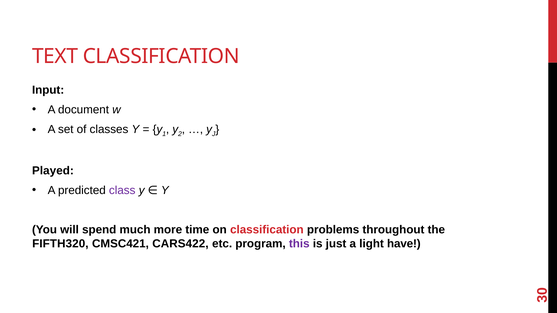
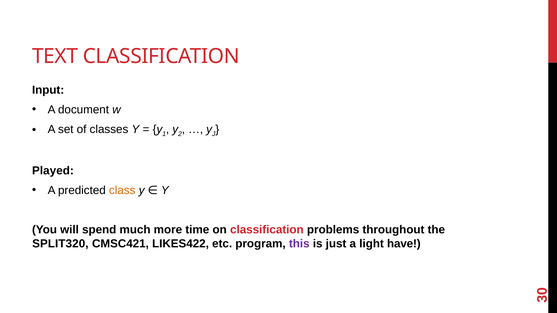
class colour: purple -> orange (122, 191)
FIFTH320: FIFTH320 -> SPLIT320 (60, 244)
CARS422: CARS422 -> LIKES422 (181, 244)
